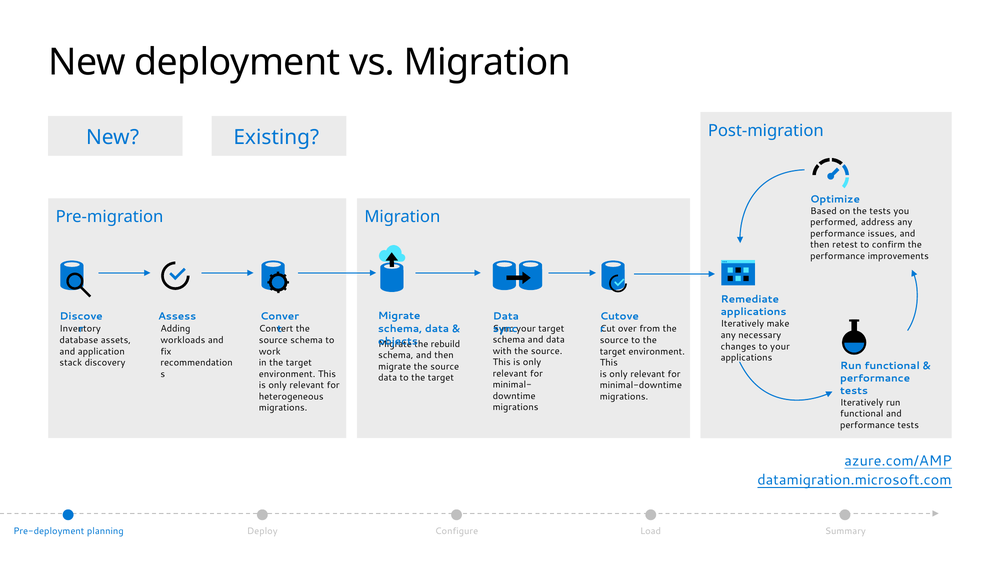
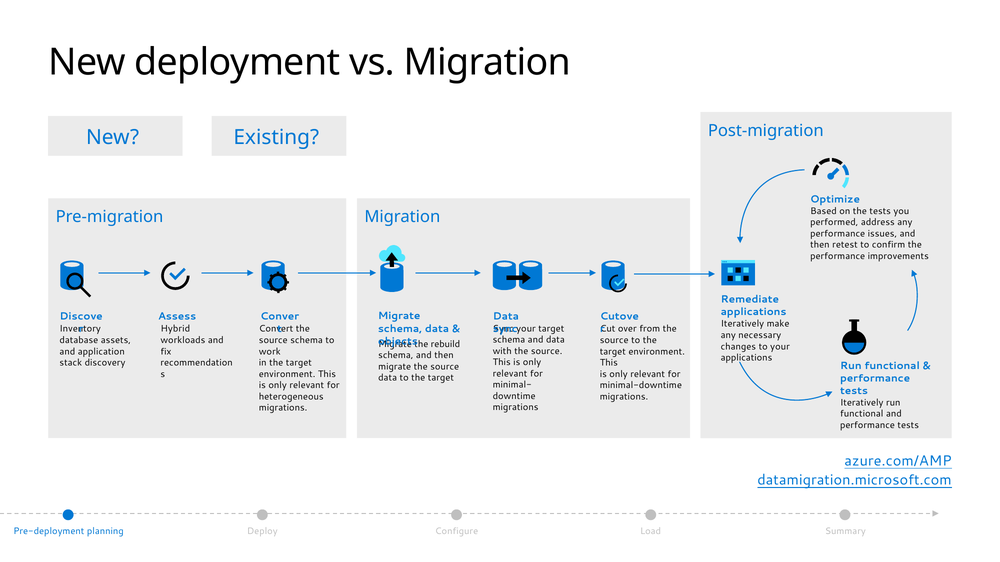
Adding: Adding -> Hybrid (175, 329)
